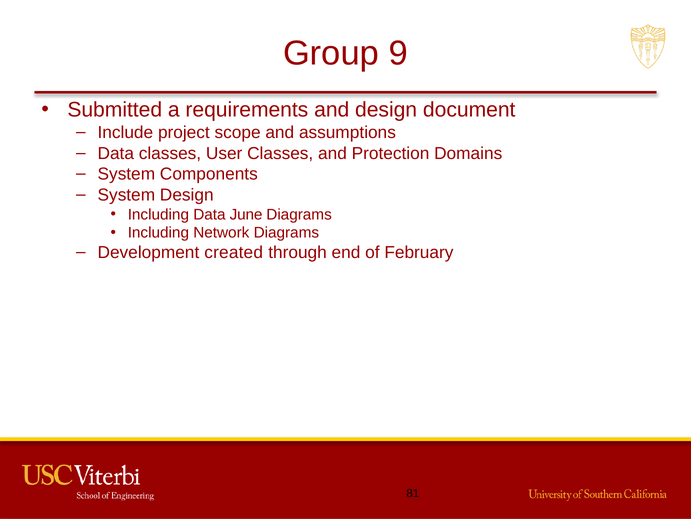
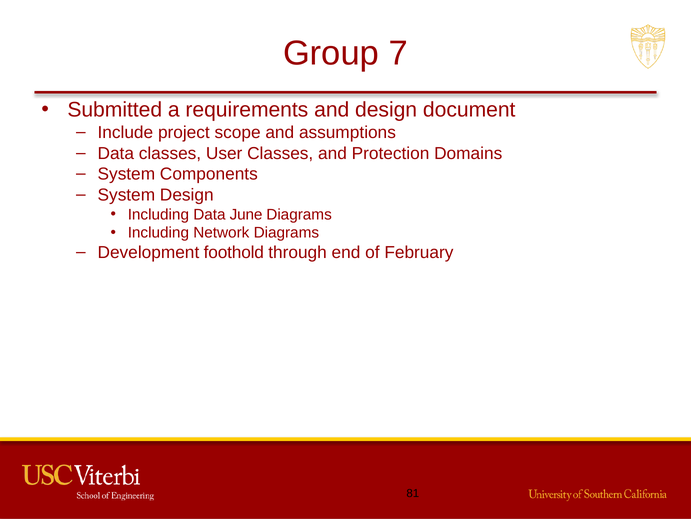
9: 9 -> 7 (398, 53)
created: created -> foothold (234, 252)
